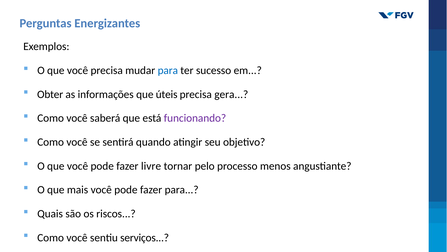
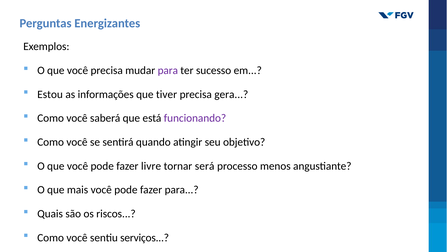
para colour: blue -> purple (168, 70)
Obter: Obter -> Estou (50, 94)
úteis: úteis -> tiver (167, 94)
pelo: pelo -> será (205, 166)
